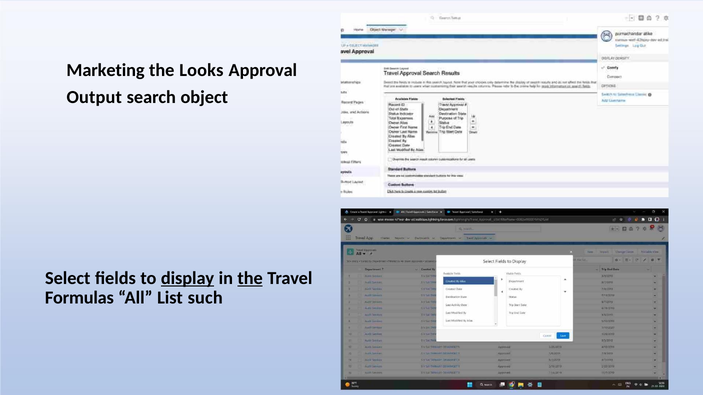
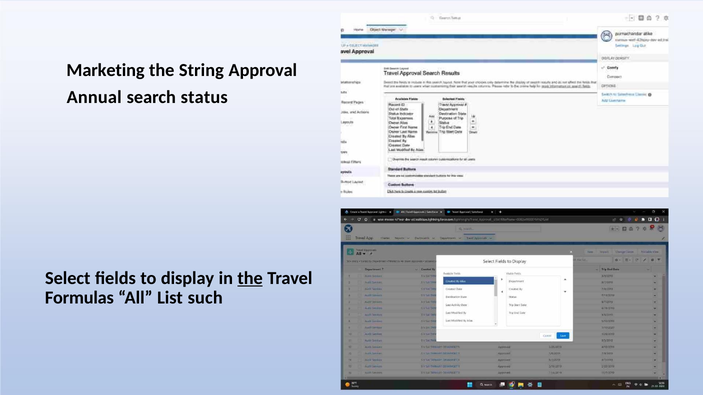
Looks: Looks -> String (201, 70)
Output: Output -> Annual (94, 97)
object: object -> status (204, 97)
display underline: present -> none (188, 279)
